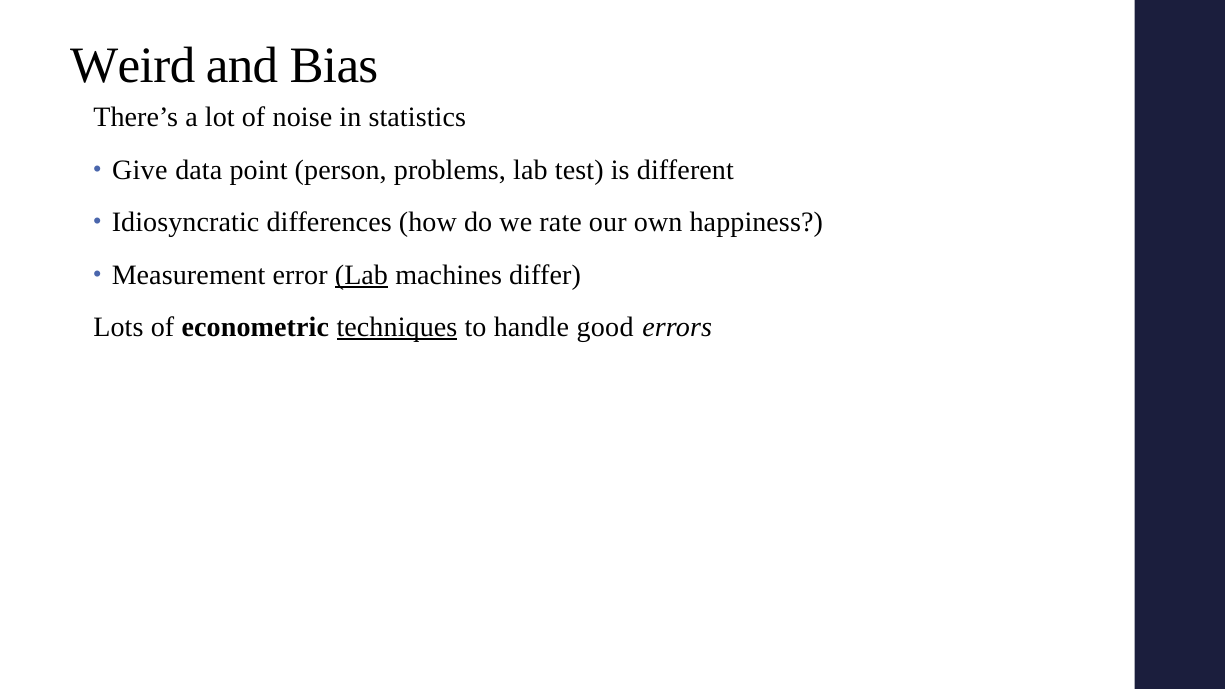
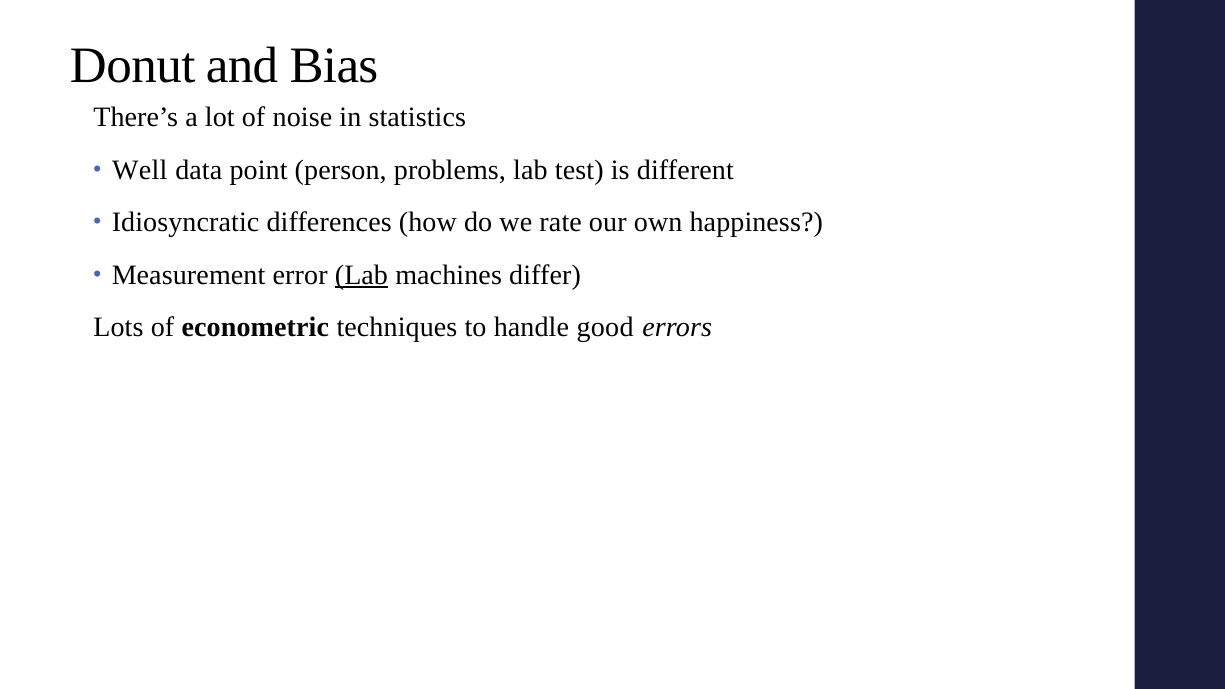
Weird: Weird -> Donut (133, 66)
Give: Give -> Well (140, 170)
techniques underline: present -> none (397, 327)
